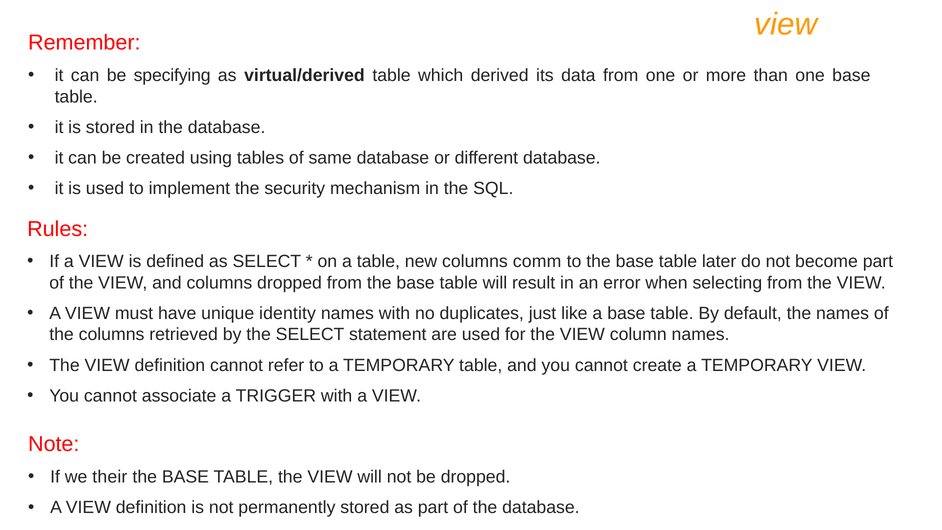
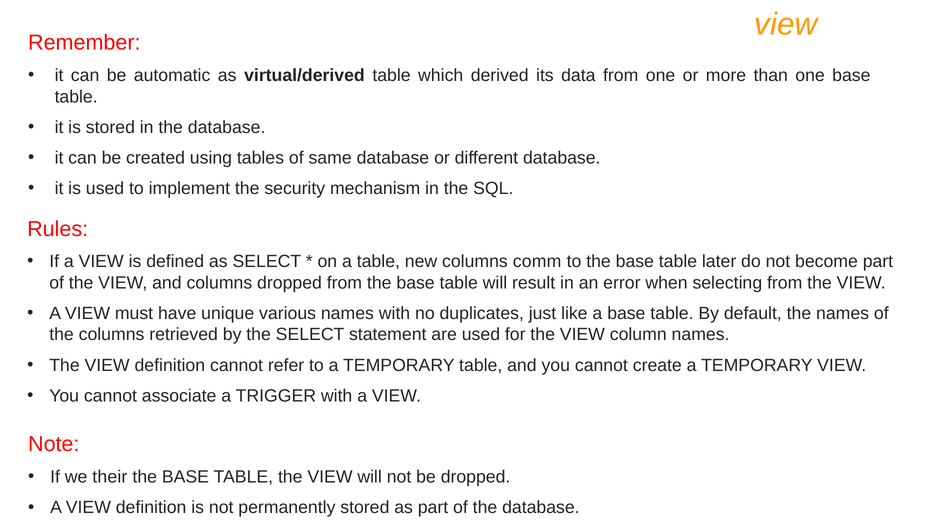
specifying: specifying -> automatic (172, 76)
identity: identity -> various (288, 313)
